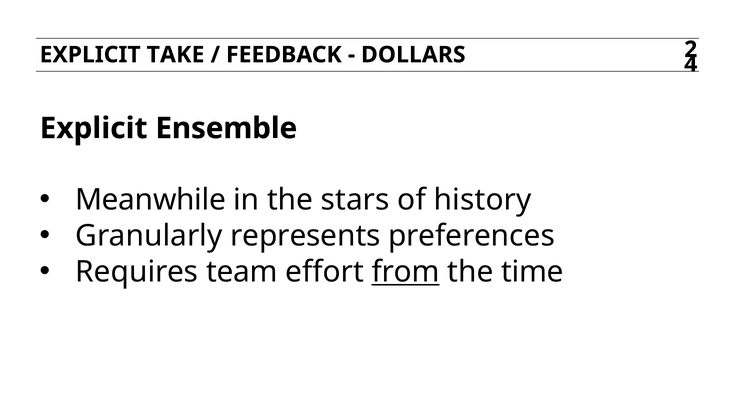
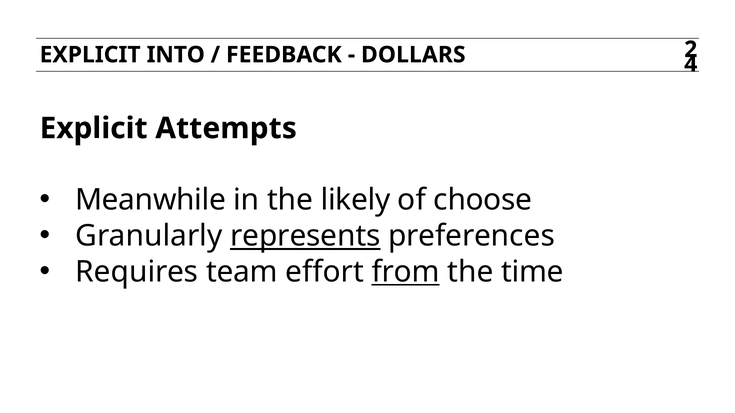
TAKE: TAKE -> INTO (176, 55)
Ensemble: Ensemble -> Attempts (226, 128)
stars: stars -> likely (356, 200)
history: history -> choose (483, 200)
represents underline: none -> present (305, 236)
